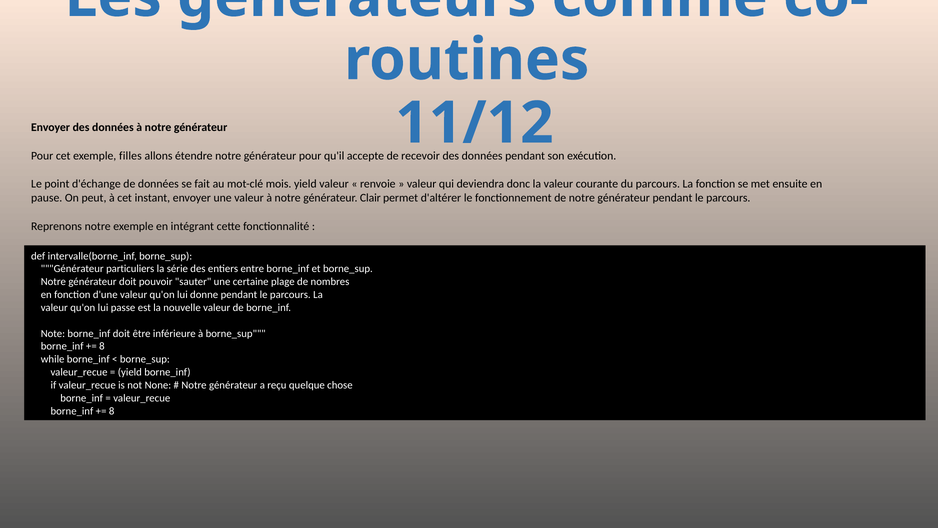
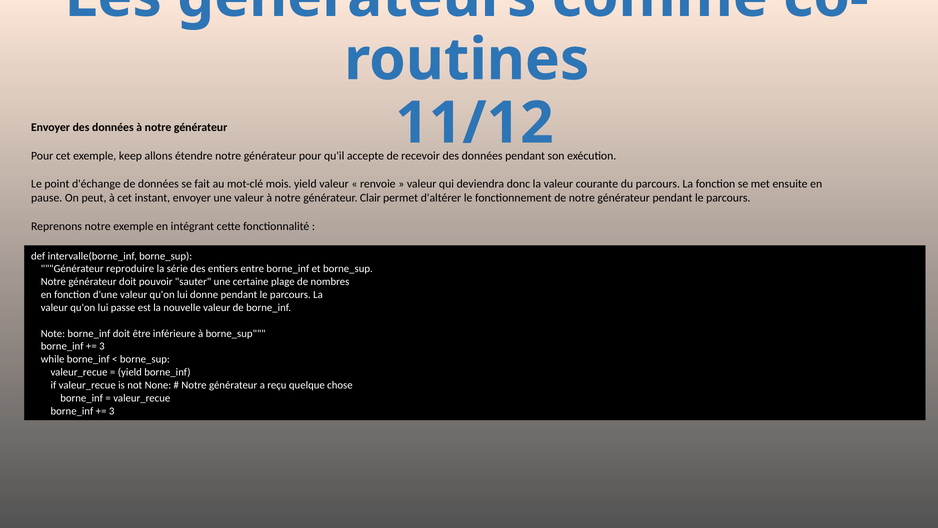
filles: filles -> keep (130, 156)
particuliers: particuliers -> reproduire (130, 269)
8: 8 -> 3 (102, 346)
8: 8 -> 3 (112, 411)
